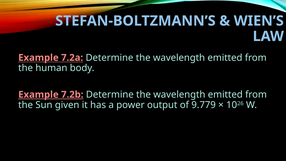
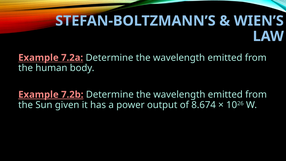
9.779: 9.779 -> 8.674 (204, 105)
